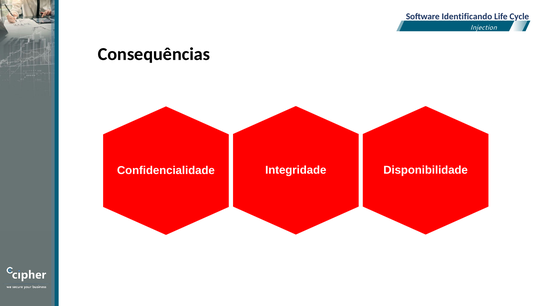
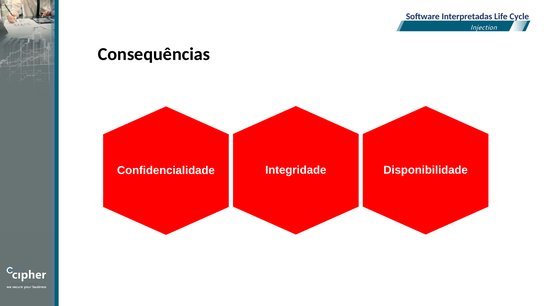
Identificando: Identificando -> Interpretadas (467, 16)
